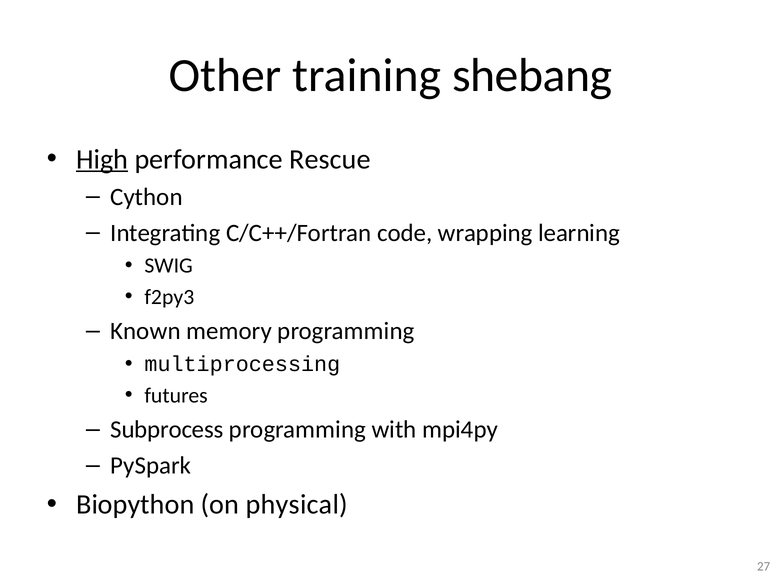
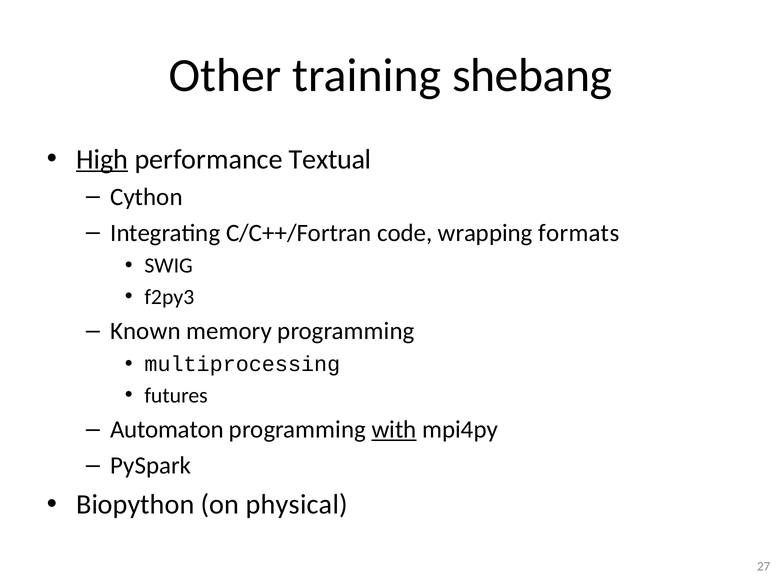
Rescue: Rescue -> Textual (330, 159)
learning: learning -> formats (579, 233)
Subprocess: Subprocess -> Automaton (167, 430)
with underline: none -> present (394, 430)
